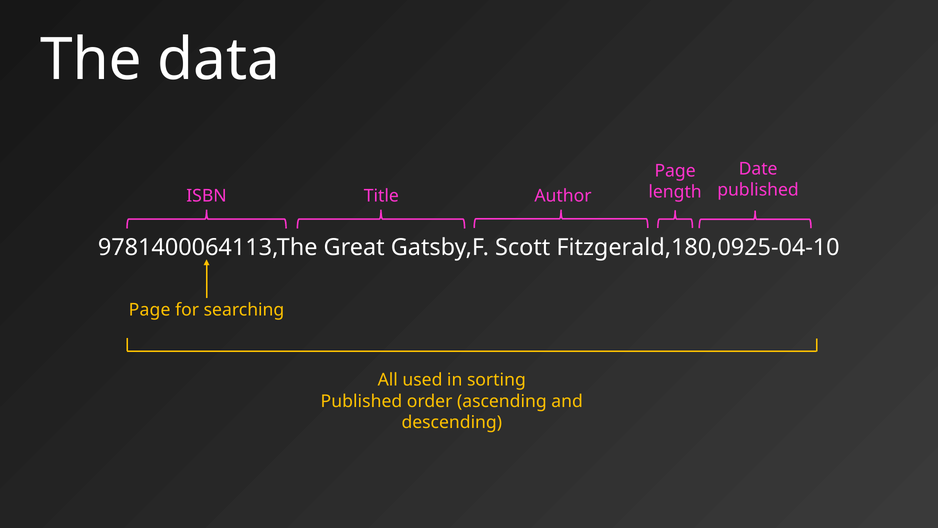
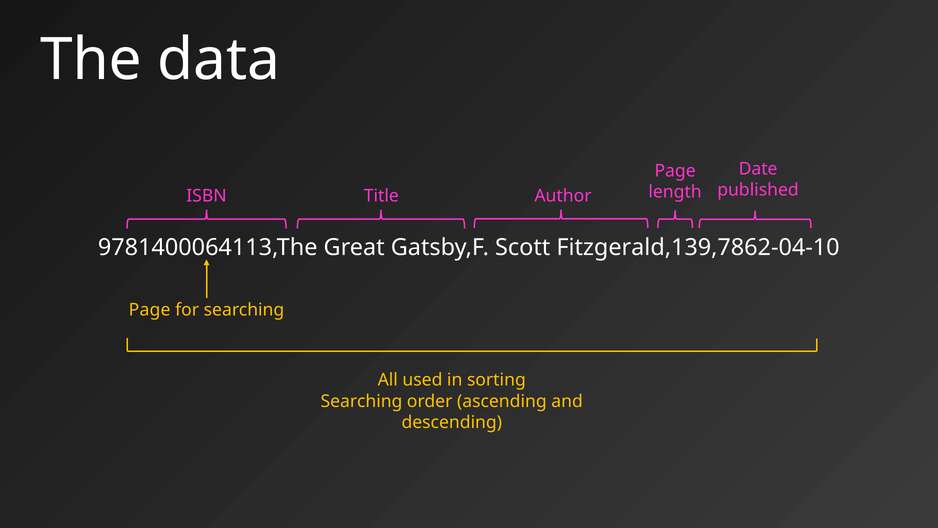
Fitzgerald,180,0925-04-10: Fitzgerald,180,0925-04-10 -> Fitzgerald,139,7862-04-10 (698, 247)
Published: Published -> Searching (362, 401)
